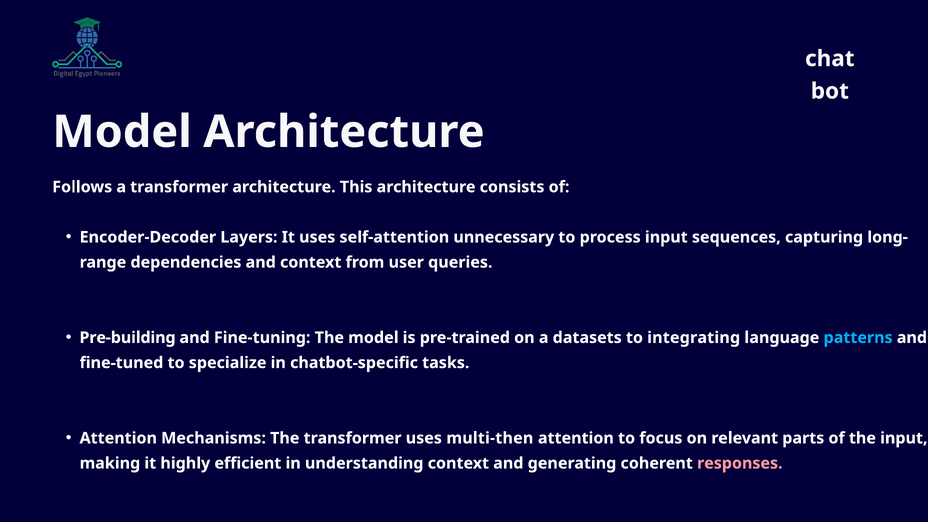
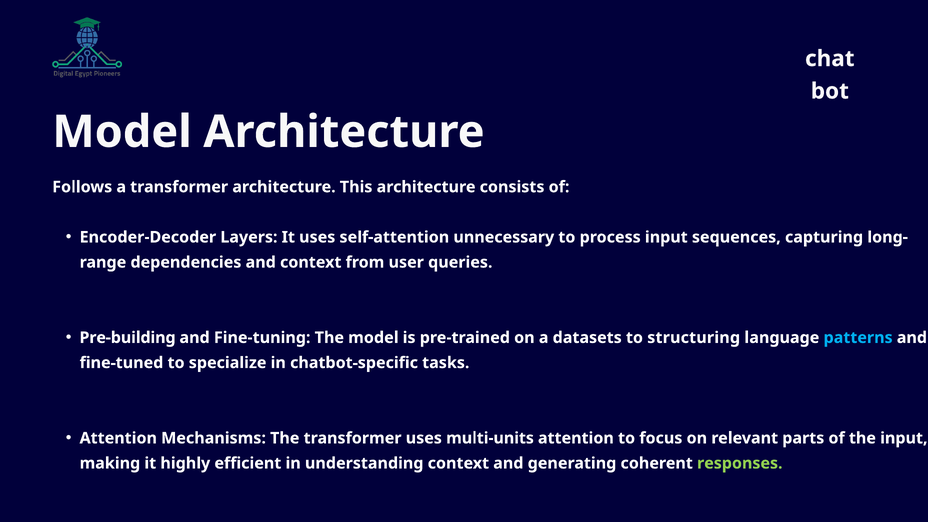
integrating: integrating -> structuring (694, 338)
multi-then: multi-then -> multi-units (490, 438)
responses colour: pink -> light green (740, 463)
